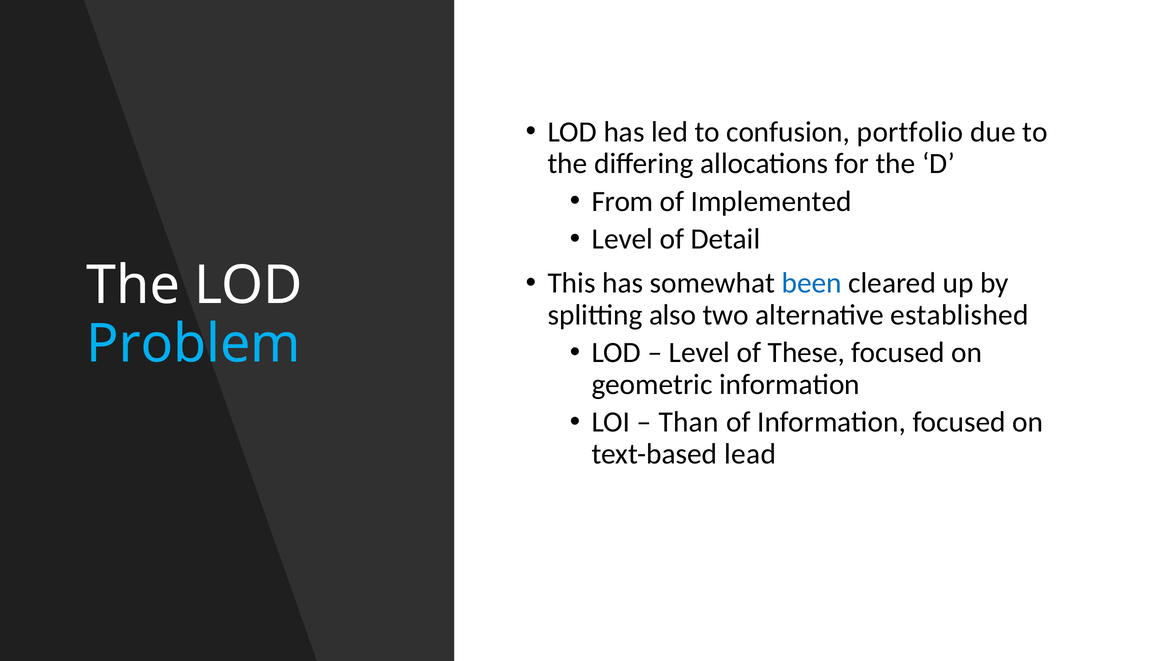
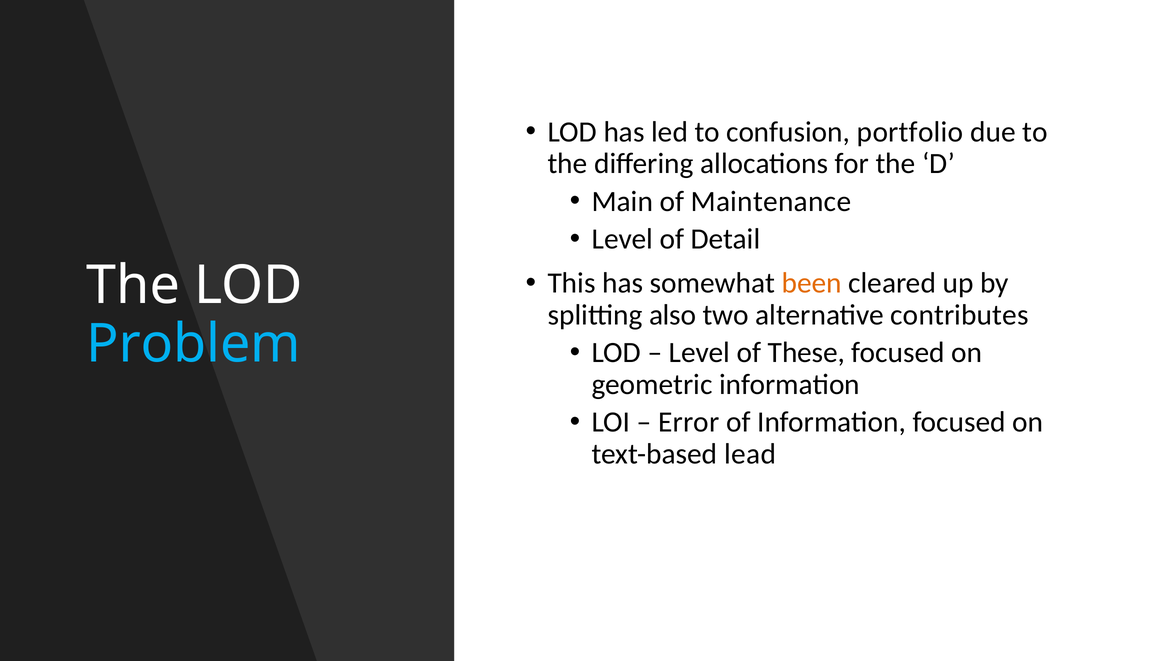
From: From -> Main (622, 202)
Implemented: Implemented -> Maintenance (771, 202)
been colour: blue -> orange (812, 283)
established: established -> contributes (959, 315)
Than: Than -> Error (689, 423)
